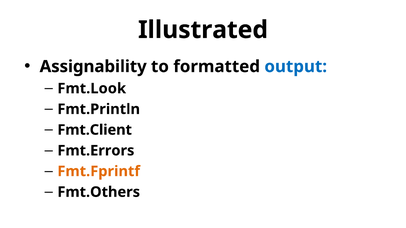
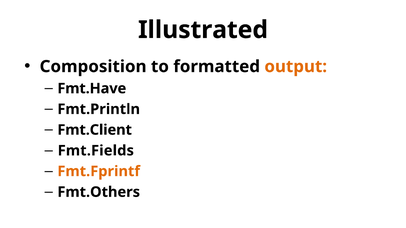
Assignability: Assignability -> Composition (93, 67)
output colour: blue -> orange (296, 67)
Fmt.Look: Fmt.Look -> Fmt.Have (92, 89)
Fmt.Errors: Fmt.Errors -> Fmt.Fields (96, 151)
